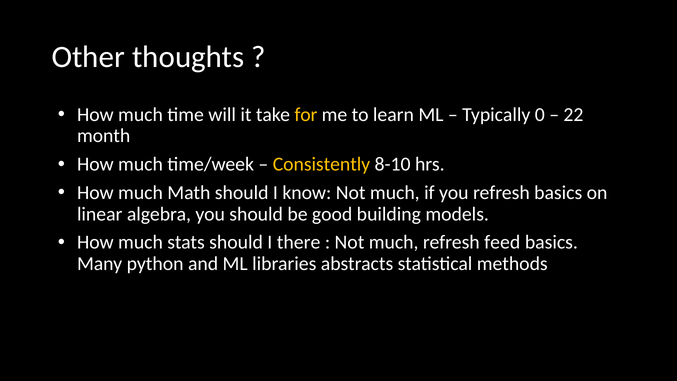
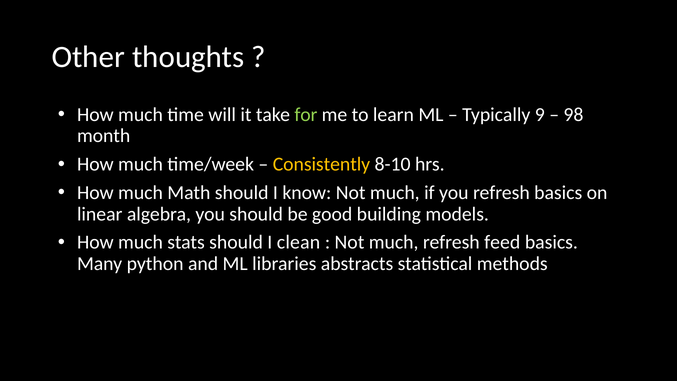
for colour: yellow -> light green (306, 114)
0: 0 -> 9 (540, 114)
22: 22 -> 98 (573, 114)
there: there -> clean (299, 242)
